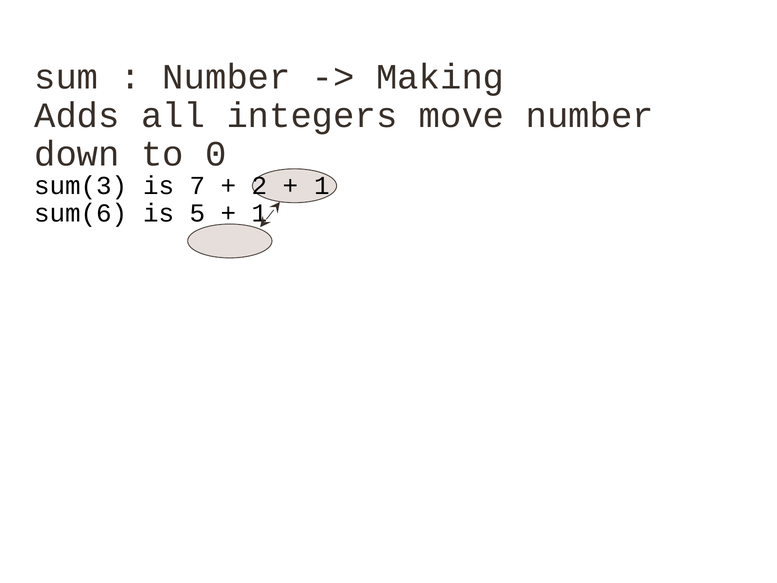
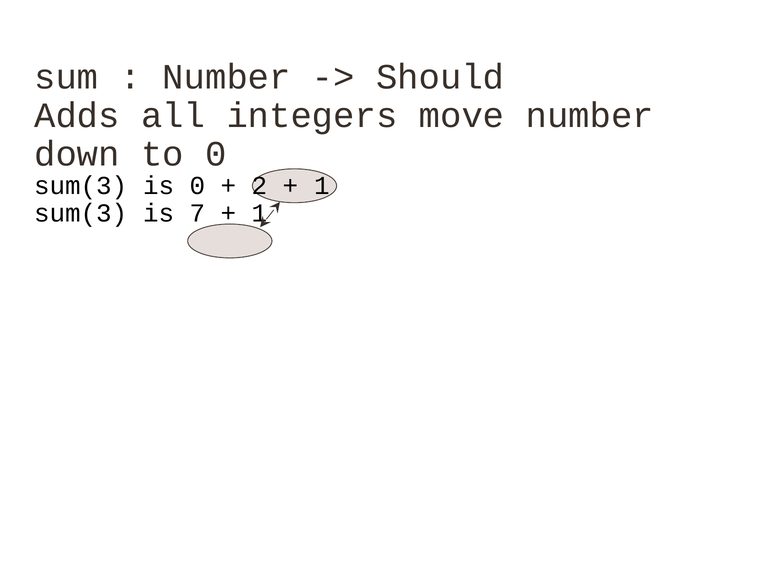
Making: Making -> Should (440, 77)
is 7: 7 -> 0 (197, 185)
sum(6: sum(6 -> sum(3 (81, 213)
5: 5 -> 7 (197, 213)
